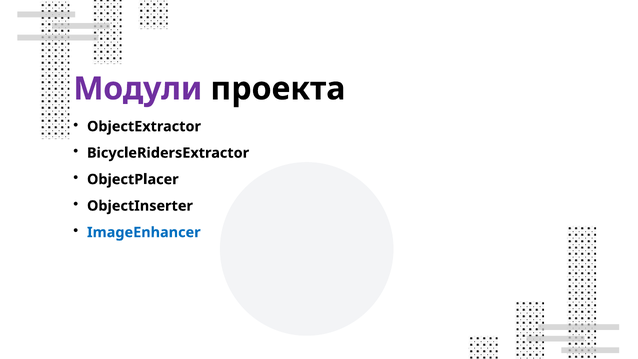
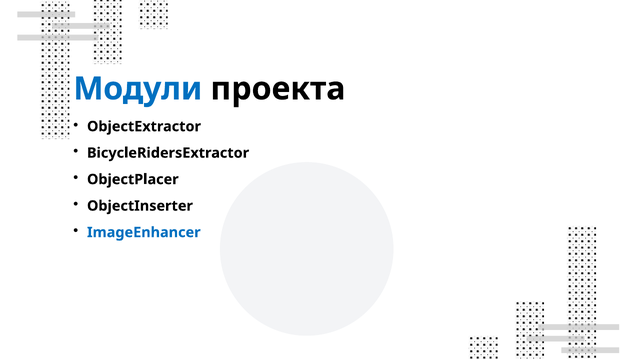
Модули colour: purple -> blue (138, 89)
